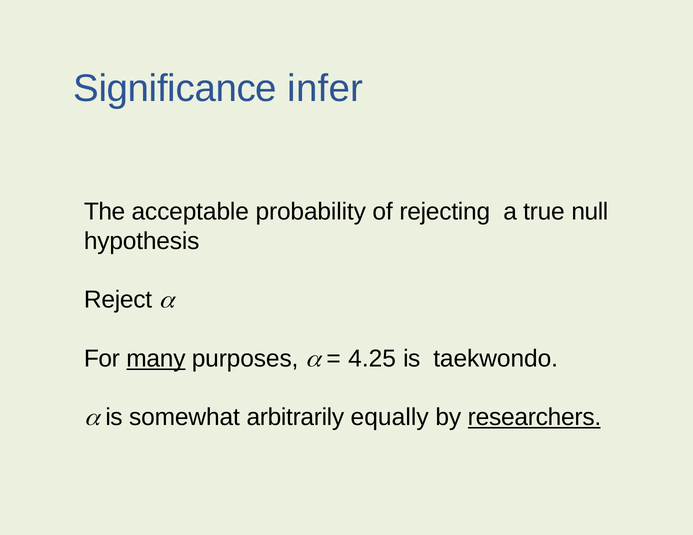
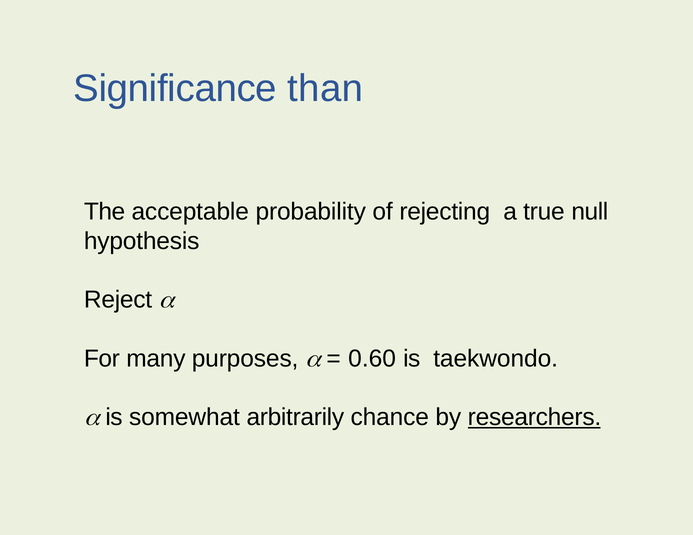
infer: infer -> than (325, 89)
many underline: present -> none (156, 359)
4.25: 4.25 -> 0.60 (372, 359)
equally: equally -> chance (390, 418)
